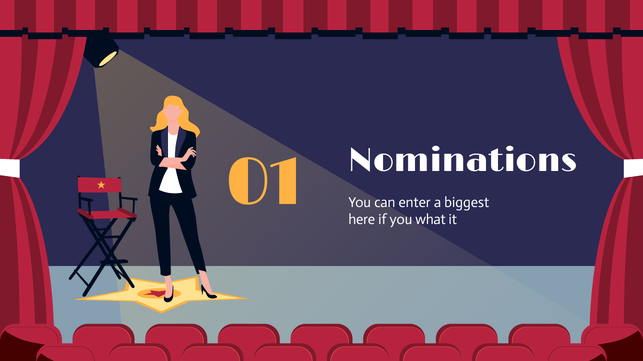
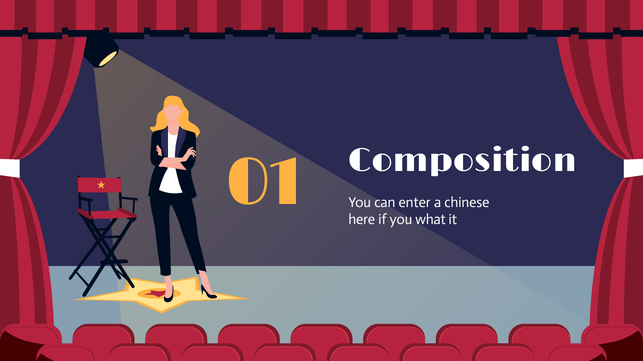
Nominations: Nominations -> Composition (463, 161)
biggest: biggest -> chinese (467, 203)
